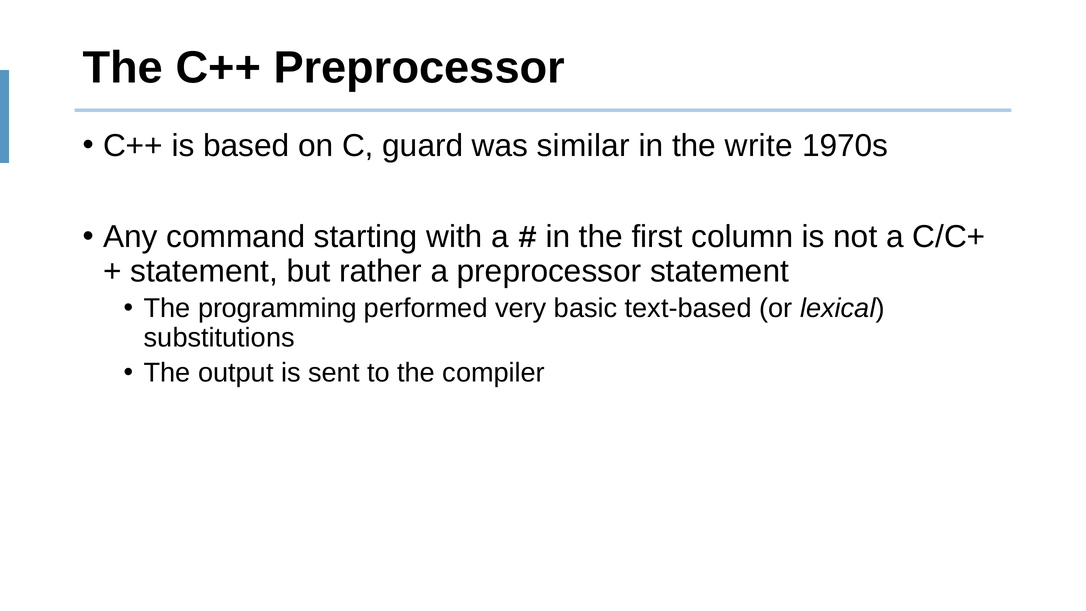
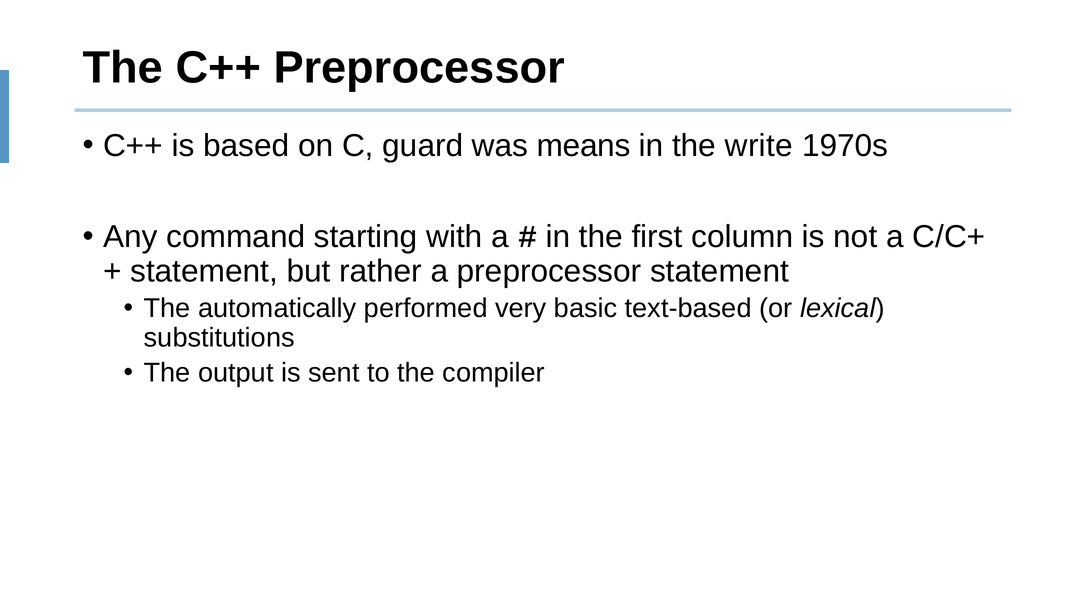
similar: similar -> means (584, 146)
programming: programming -> automatically (277, 308)
